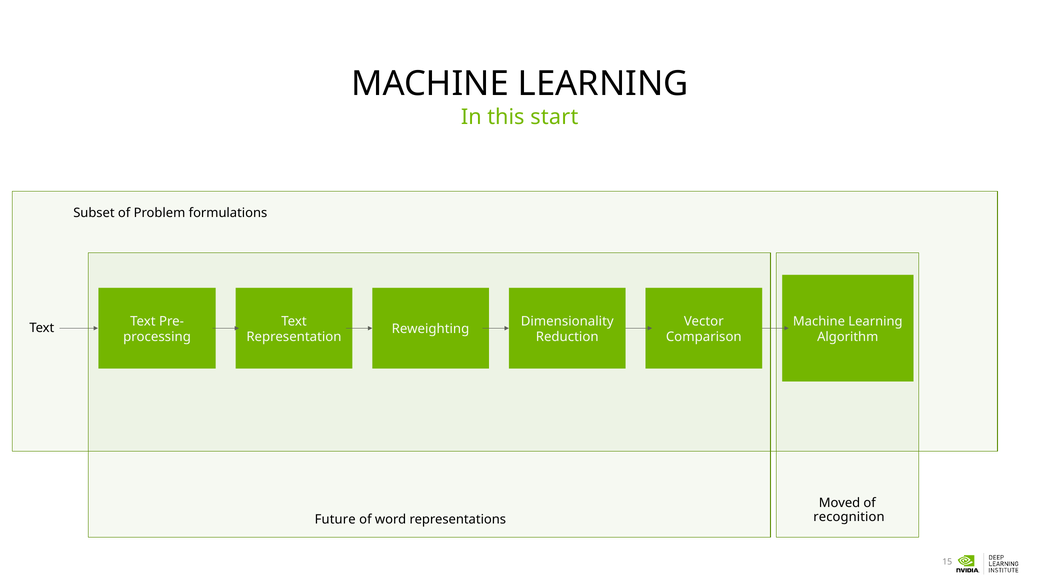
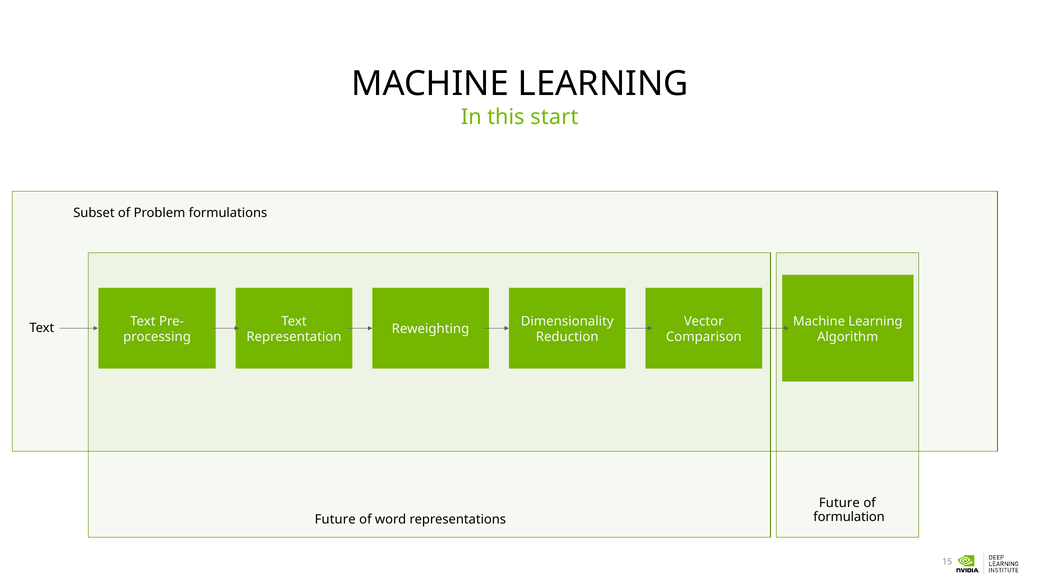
Moved: Moved -> Future (839, 503)
recognition: recognition -> formulation (849, 517)
